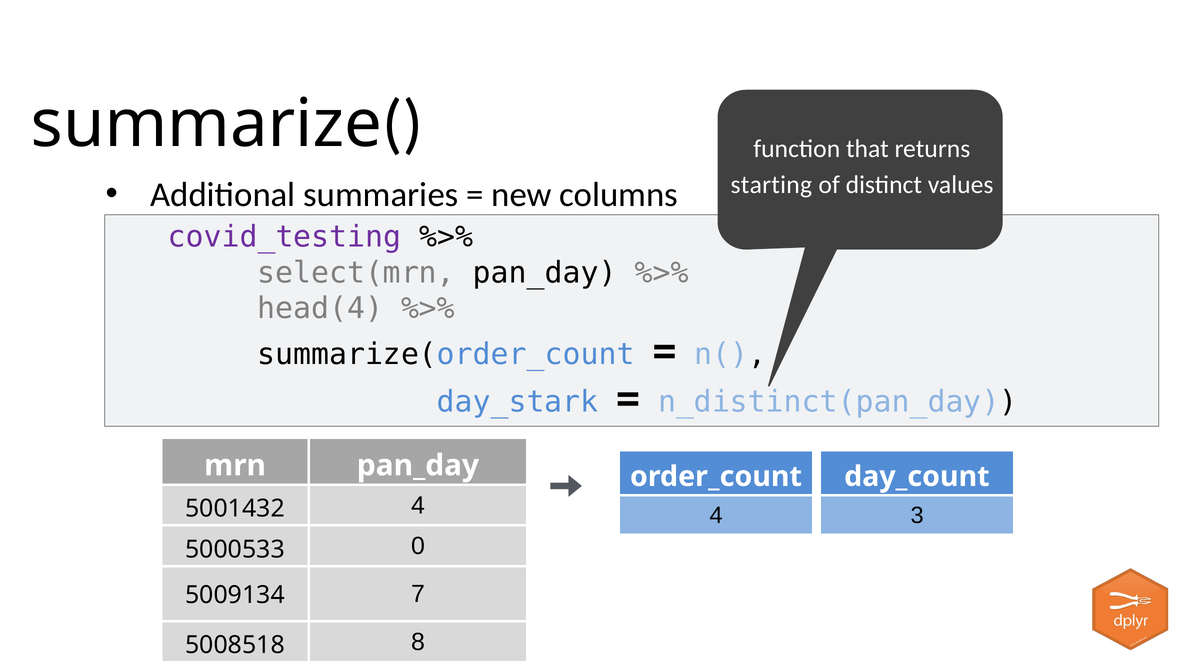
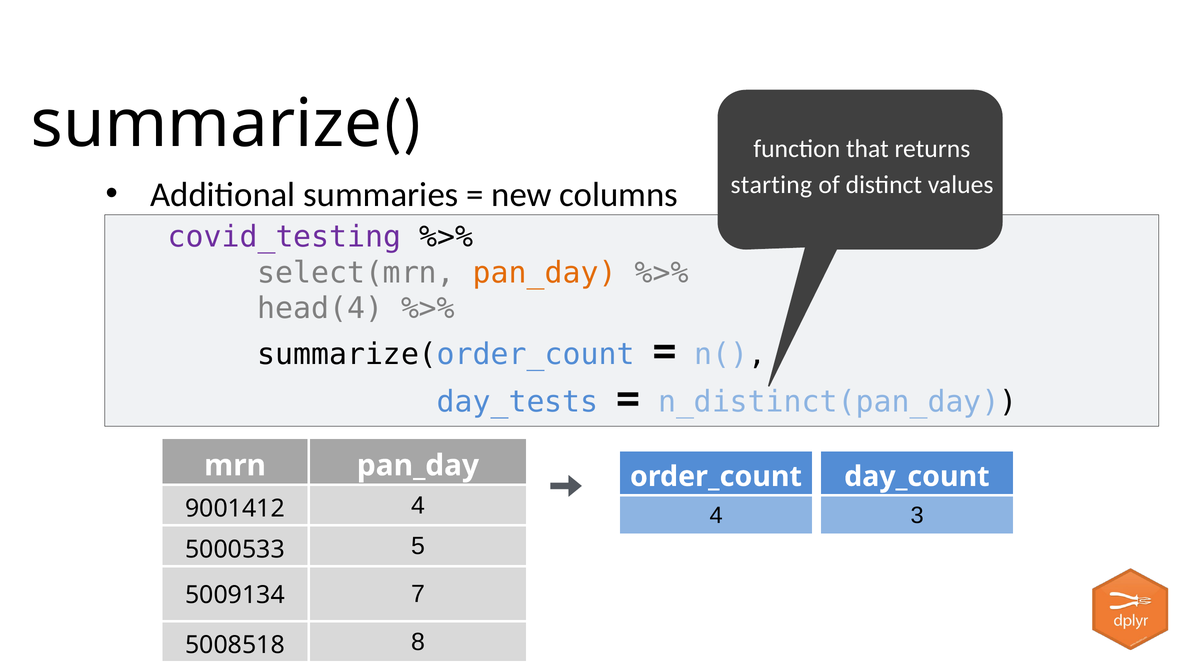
pan_day colour: black -> orange (545, 273)
day_stark: day_stark -> day_tests (518, 402)
5001432: 5001432 -> 9001412 (235, 509)
0: 0 -> 5 (418, 547)
